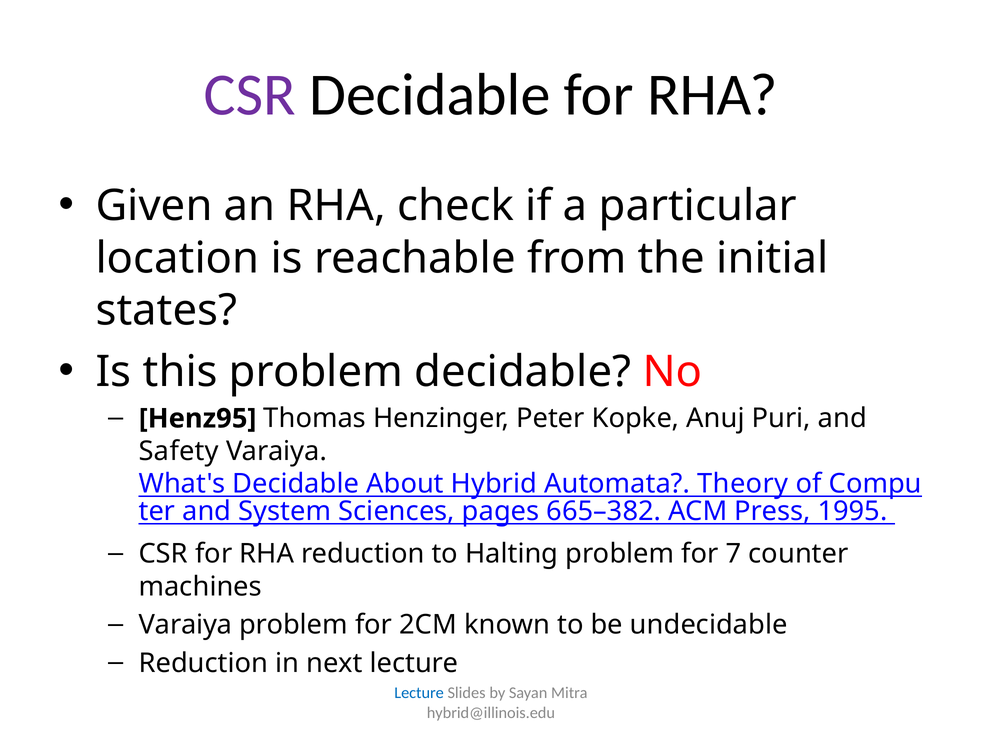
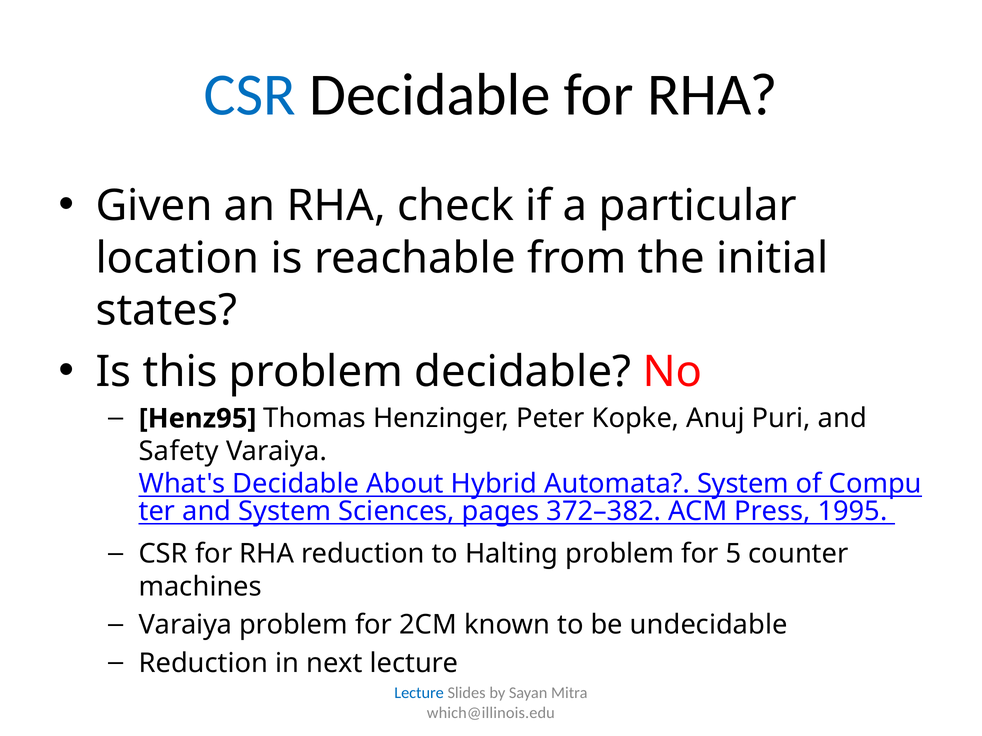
CSR colour: purple -> blue (250, 95)
Automata Theory: Theory -> System (743, 484)
665–382: 665–382 -> 372–382 (604, 512)
7: 7 -> 5 (733, 554)
hybrid@illinois.edu: hybrid@illinois.edu -> which@illinois.edu (491, 713)
